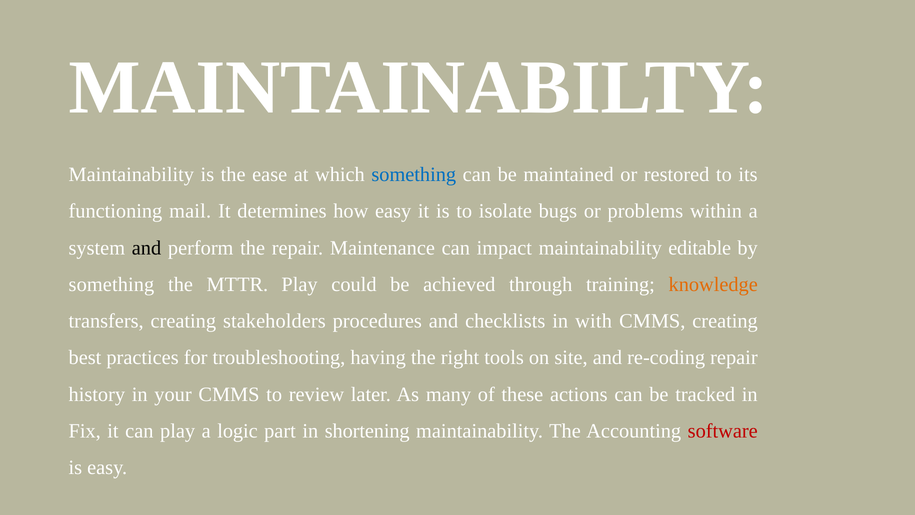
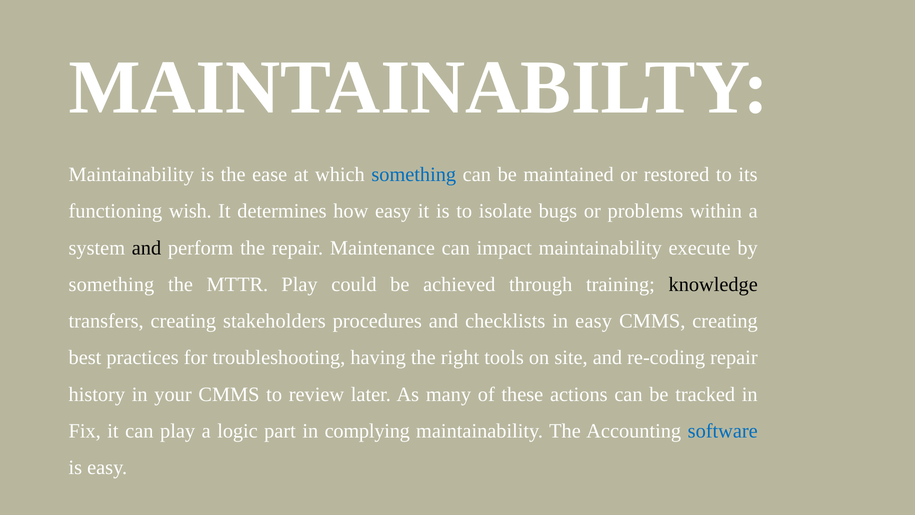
mail: mail -> wish (190, 211)
editable: editable -> execute (700, 248)
knowledge colour: orange -> black (713, 284)
in with: with -> easy (594, 321)
shortening: shortening -> complying (367, 431)
software colour: red -> blue (723, 431)
